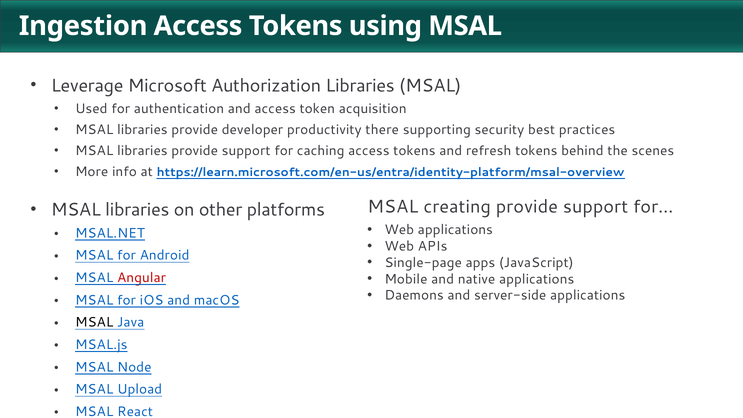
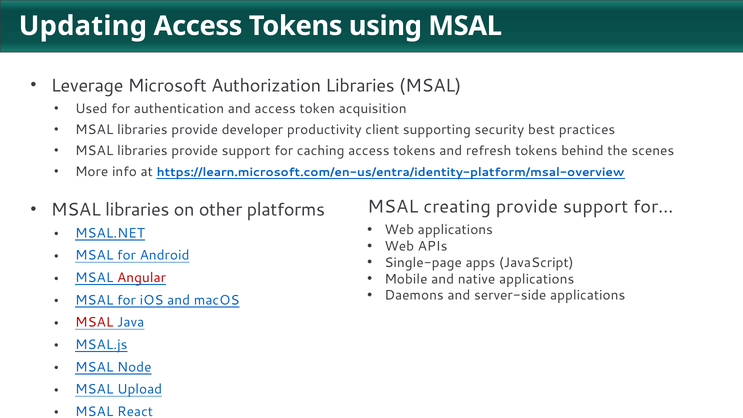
Ingestion: Ingestion -> Updating (83, 26)
there: there -> client (382, 130)
MSAL colour: black -> red (94, 322)
